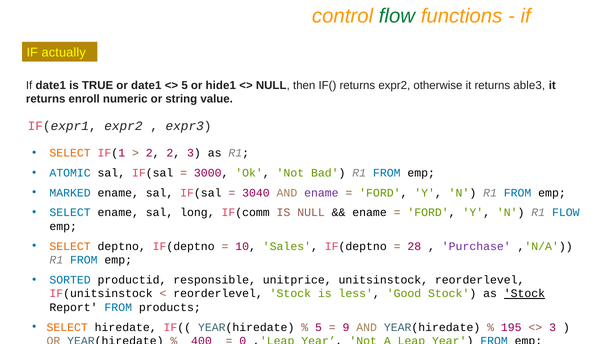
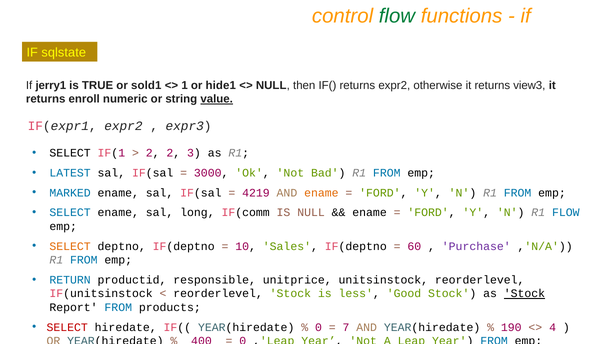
actually: actually -> sqlstate (64, 53)
If date1: date1 -> jerry1 (51, 85)
or date1: date1 -> sold1 (146, 85)
5: 5 -> 1 (185, 85)
able3: able3 -> view3 (529, 85)
value underline: none -> present (217, 99)
SELECT colour: orange -> black (70, 153)
ATOMIC: ATOMIC -> LATEST (70, 173)
3040: 3040 -> 4219 (256, 193)
ename colour: purple -> orange (321, 193)
28: 28 -> 60 (414, 246)
SORTED: SORTED -> RETURN (70, 280)
SELECT colour: orange -> red (67, 327)
5: 5 -> 0 (318, 327)
9: 9 -> 7 (346, 327)
195: 195 -> 190 (511, 327)
3: 3 -> 4 (553, 327)
